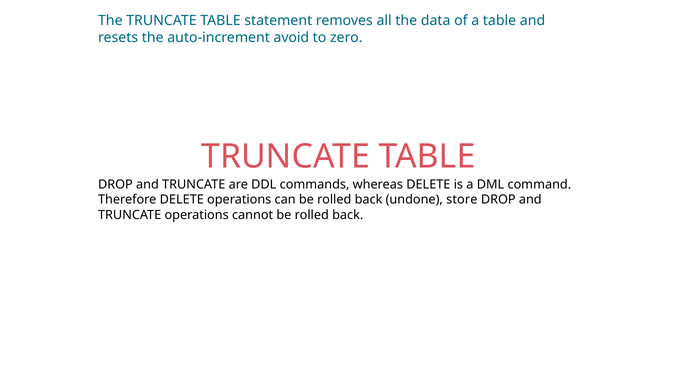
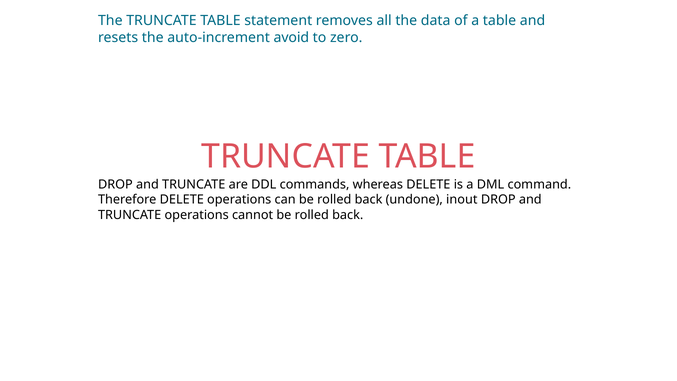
store: store -> inout (462, 200)
